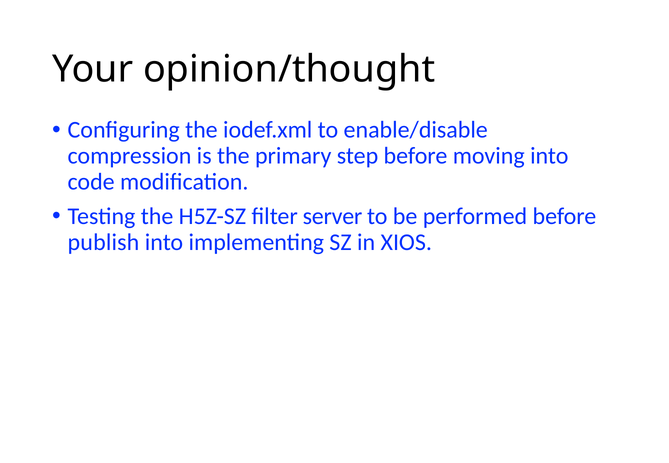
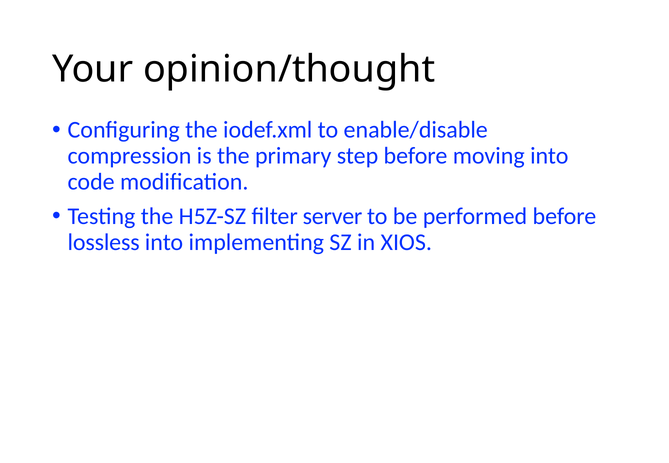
publish: publish -> lossless (104, 242)
